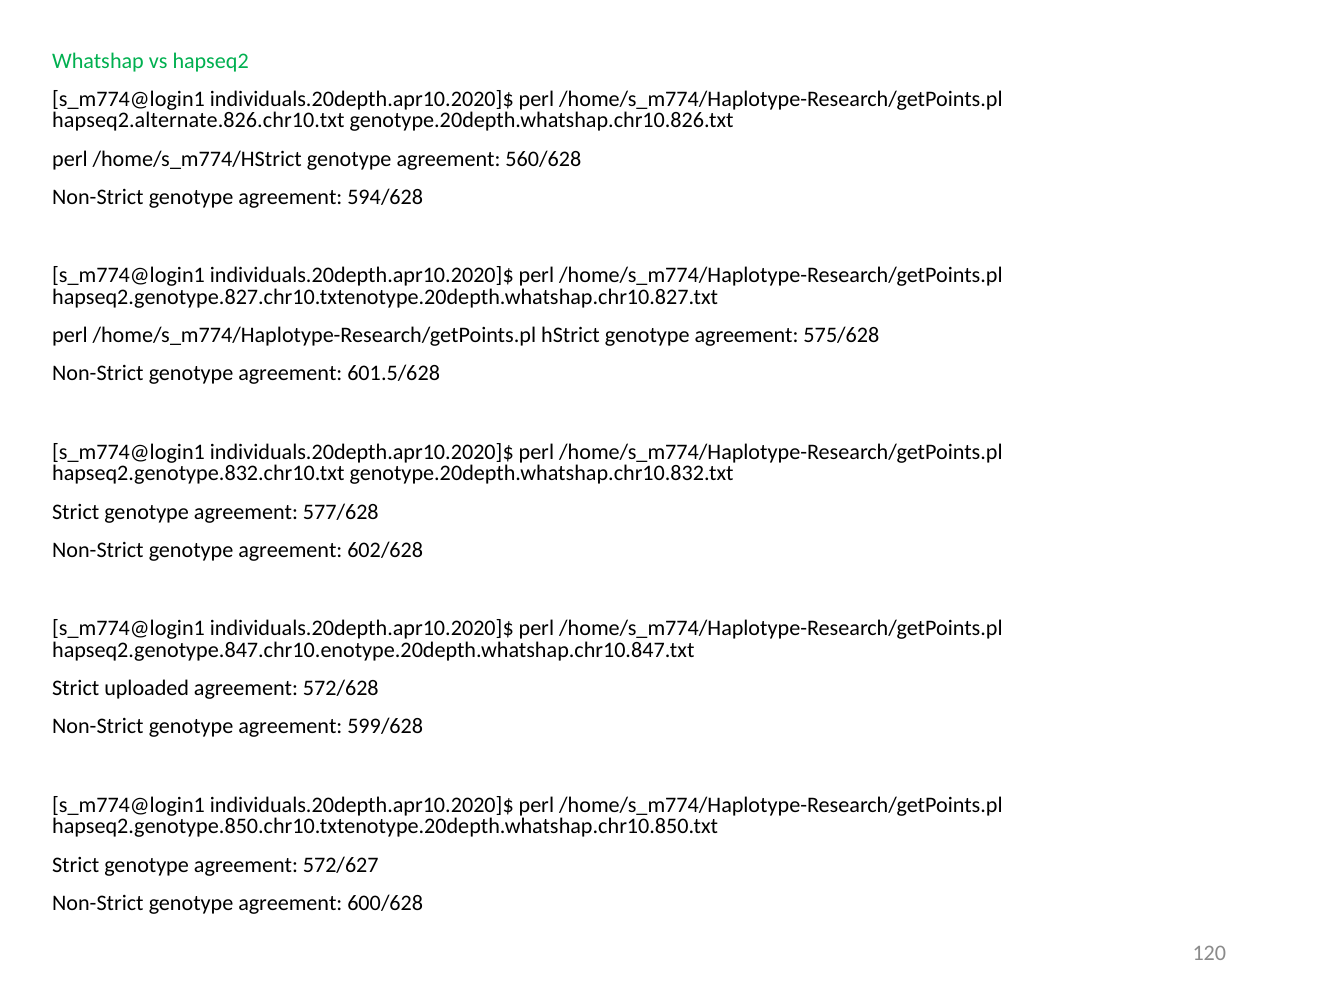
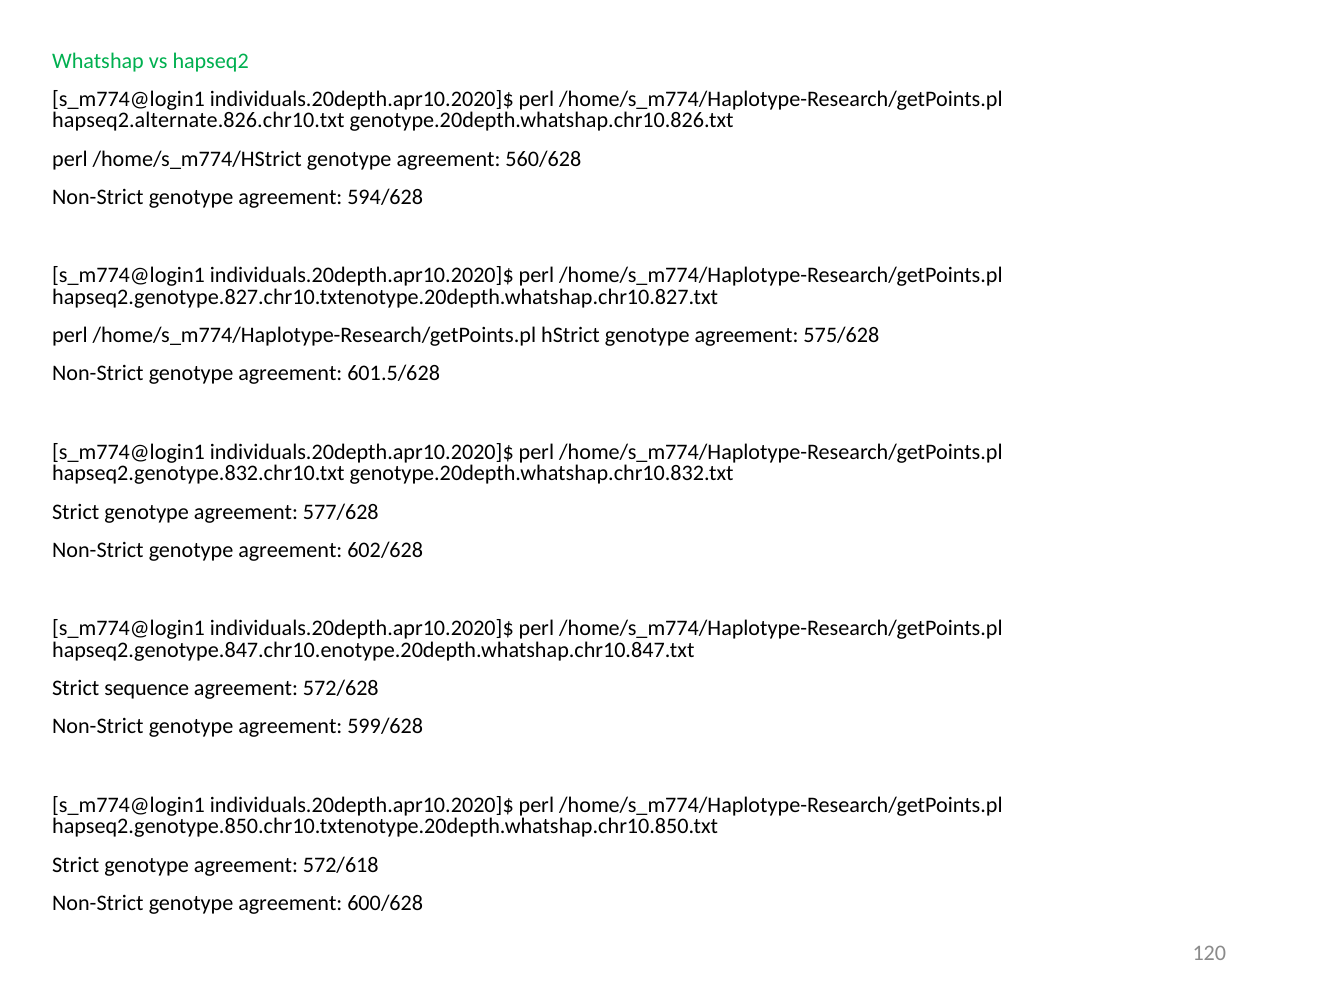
uploaded: uploaded -> sequence (147, 688)
572/627: 572/627 -> 572/618 (341, 865)
